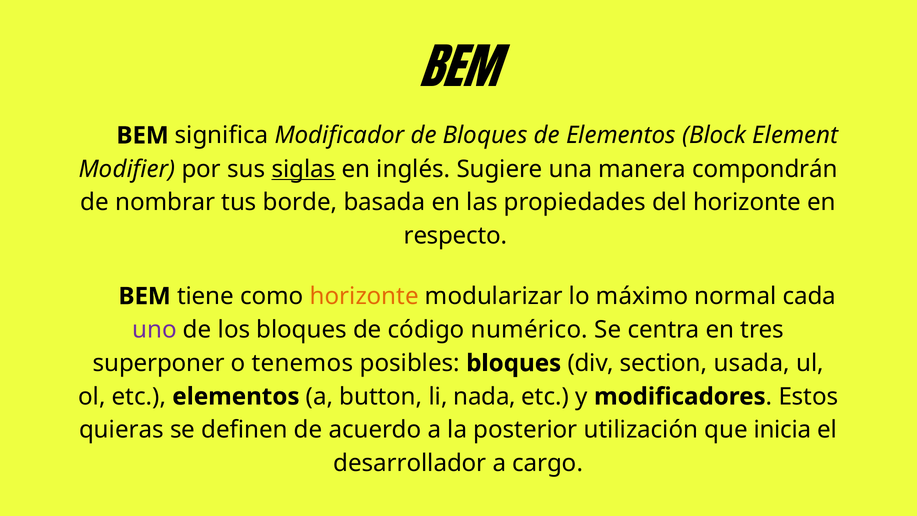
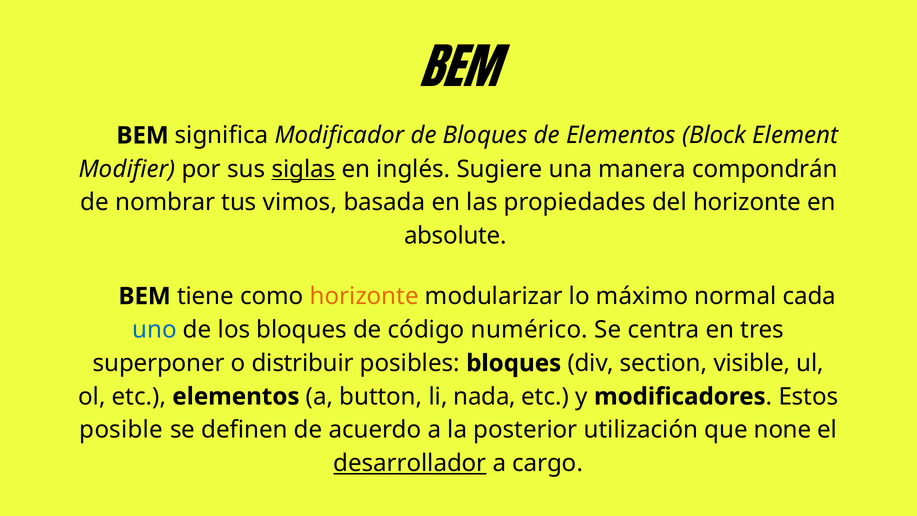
borde: borde -> vimos (300, 202)
respecto: respecto -> absolute (455, 236)
uno colour: purple -> blue (155, 330)
tenemos: tenemos -> distribuir (303, 363)
usada: usada -> visible (752, 363)
quieras: quieras -> posible (121, 430)
inicia: inicia -> none (783, 430)
desarrollador underline: none -> present (410, 463)
